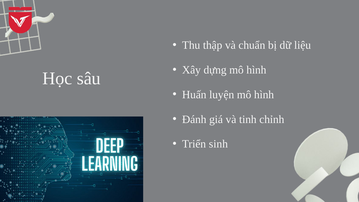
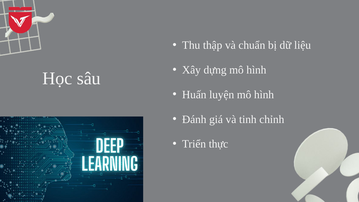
sinh: sinh -> thực (218, 144)
